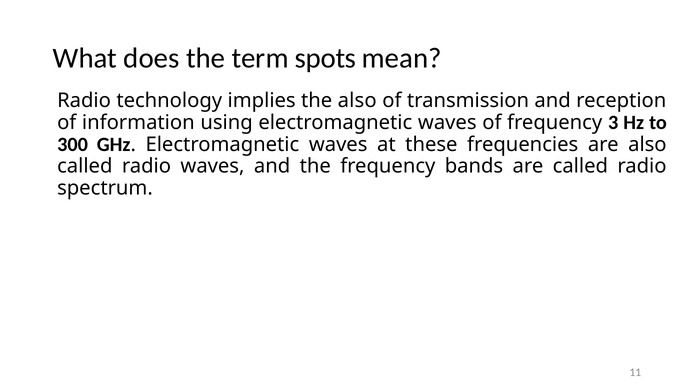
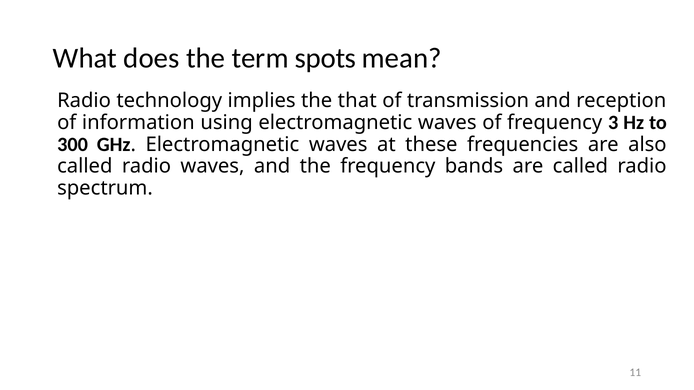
the also: also -> that (357, 101)
